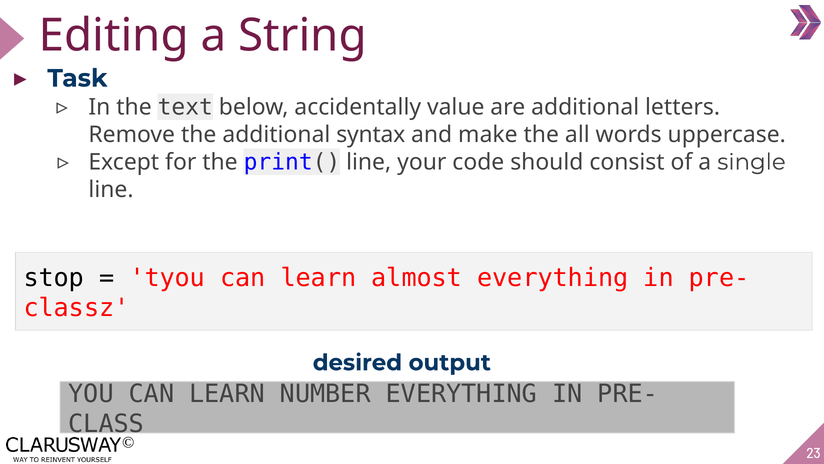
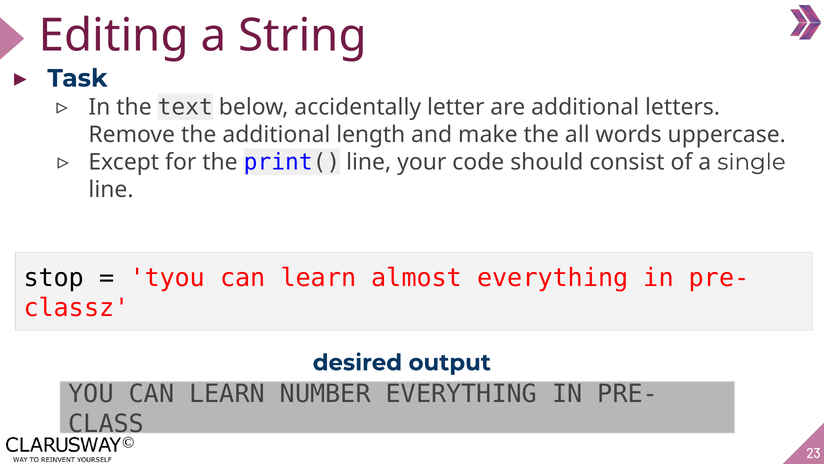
value: value -> letter (456, 107)
syntax: syntax -> length (371, 134)
